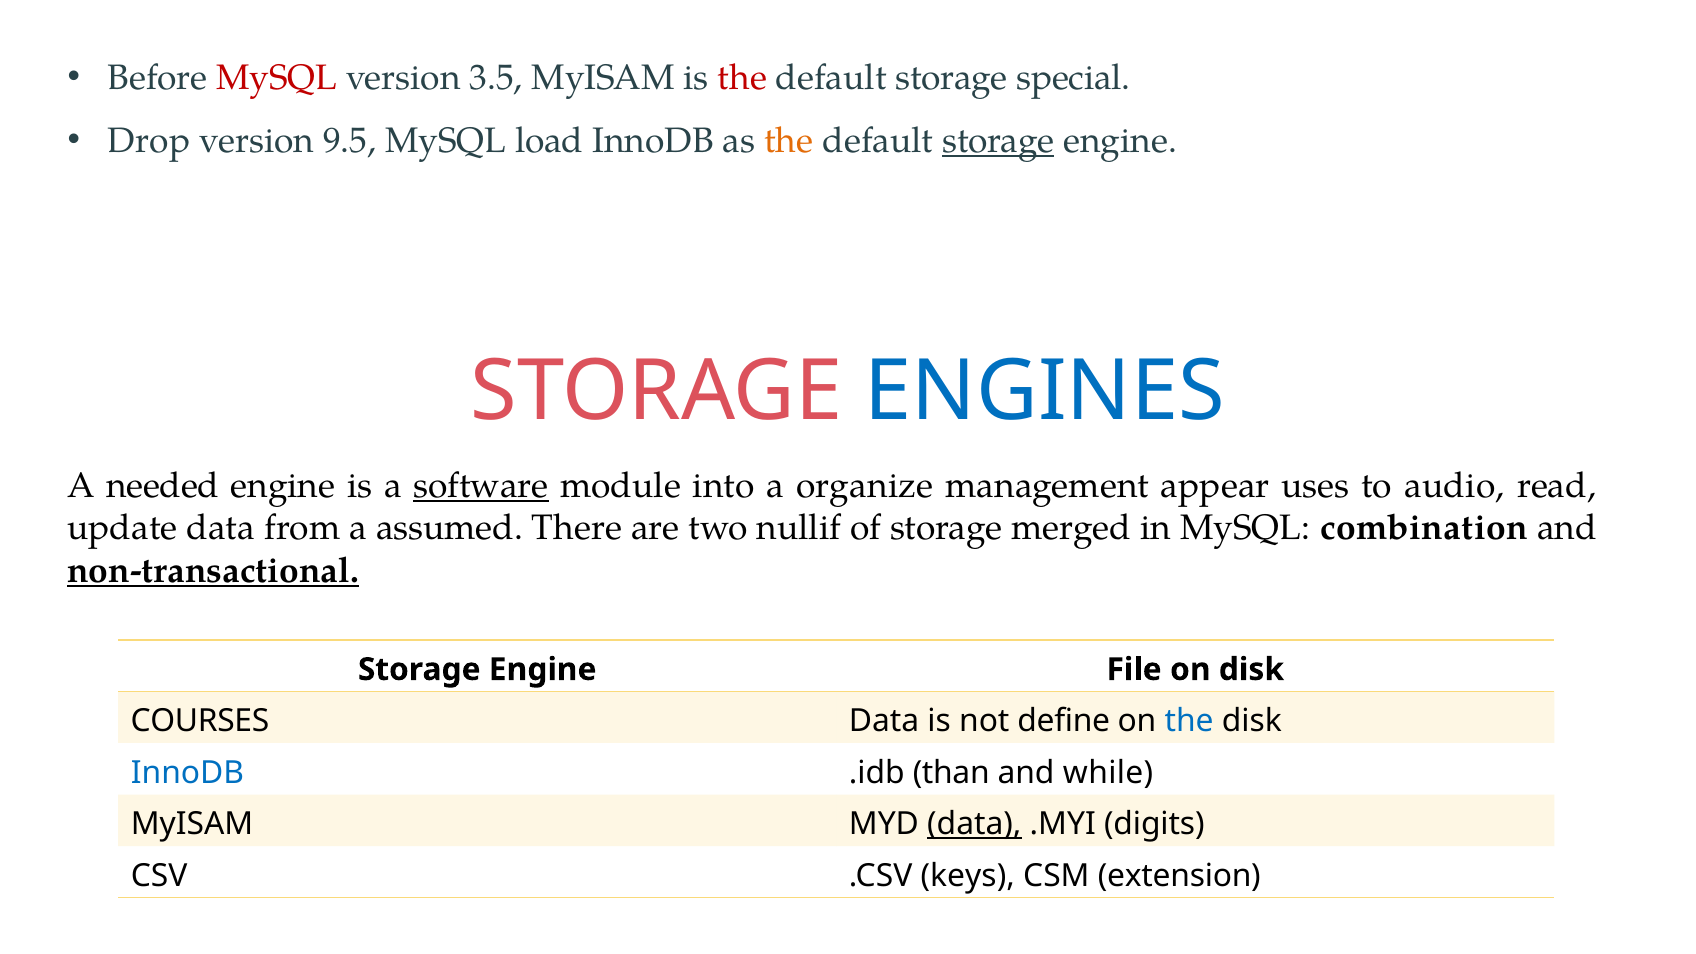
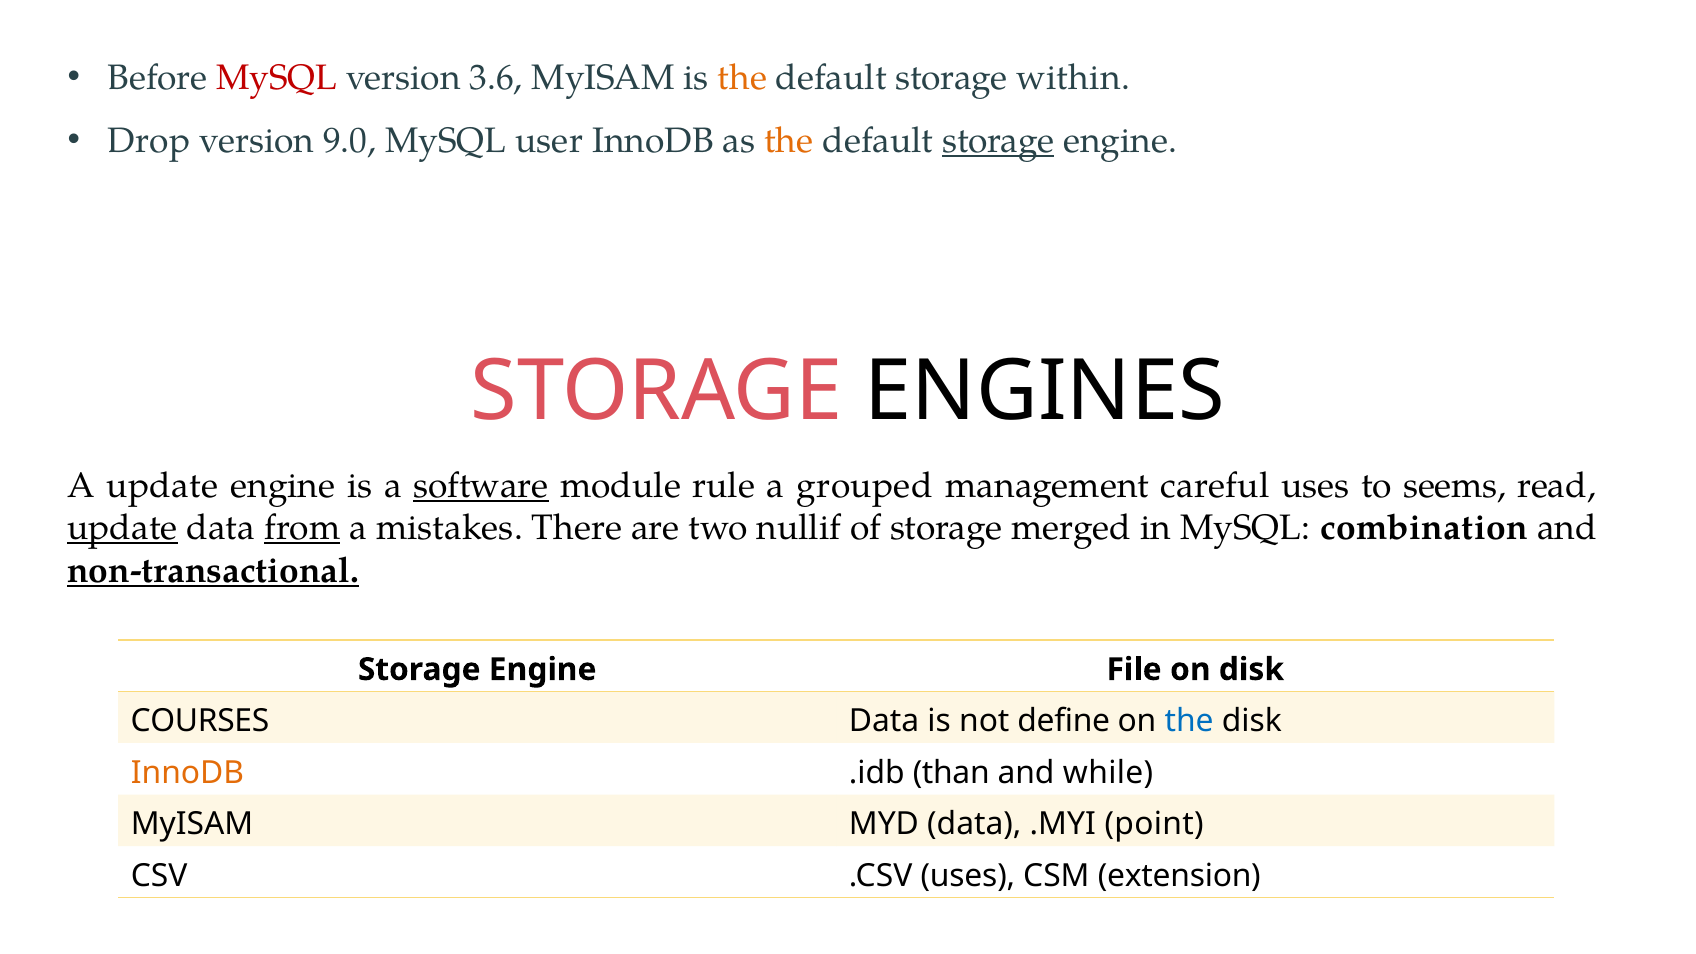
3.5: 3.5 -> 3.6 (496, 78)
the colour: red -> orange (742, 78)
special: special -> within (1073, 78)
9.5: 9.5 -> 9.0 (350, 141)
load: load -> user (549, 141)
ENGINES colour: blue -> black (1045, 392)
A needed: needed -> update (162, 486)
into: into -> rule (724, 486)
organize: organize -> grouped (865, 486)
appear: appear -> careful (1215, 486)
audio: audio -> seems (1455, 486)
update underline: none -> present (122, 528)
from underline: none -> present (302, 528)
assumed: assumed -> mistakes (450, 528)
InnoDB colour: blue -> orange (187, 773)
data underline: present -> none (974, 824)
digits: digits -> point (1154, 824)
.CSV keys: keys -> uses (968, 876)
